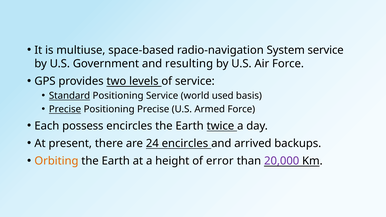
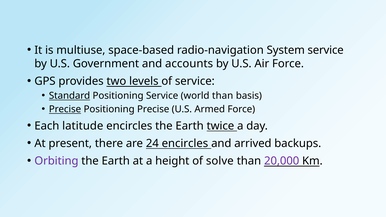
resulting: resulting -> accounts (189, 64)
world used: used -> than (223, 96)
possess: possess -> latitude (83, 126)
Orbiting colour: orange -> purple (56, 161)
error: error -> solve (220, 161)
